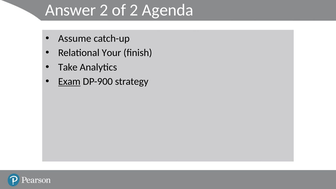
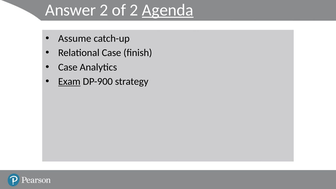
Agenda underline: none -> present (168, 10)
Relational Your: Your -> Case (111, 53)
Take: Take -> Case (68, 67)
